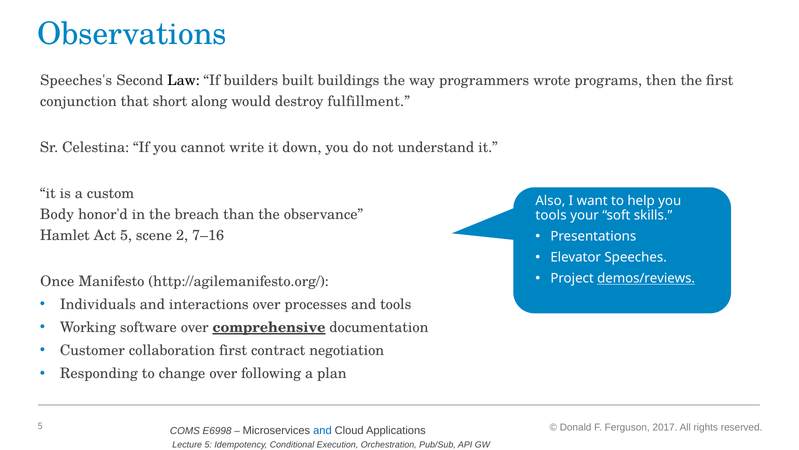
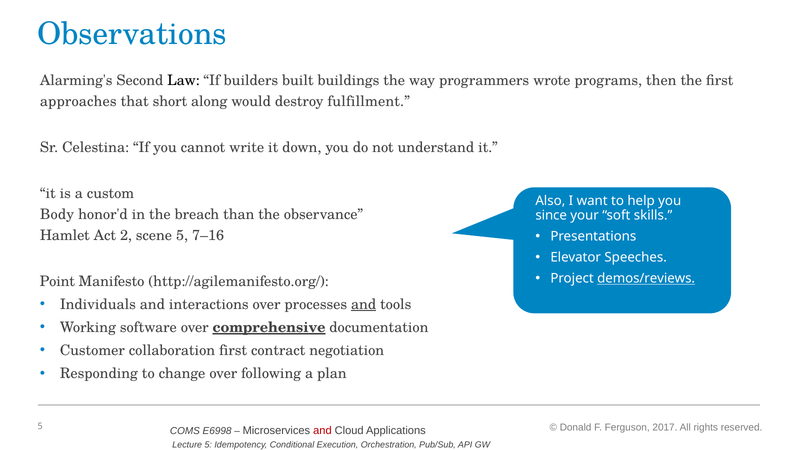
Speeches's: Speeches's -> Alarming's (76, 81)
conjunction: conjunction -> approaches (78, 101)
tools: tools -> since (551, 215)
Act 5: 5 -> 2 (126, 235)
scene 2: 2 -> 5 (182, 235)
Once: Once -> Point (57, 281)
and underline: none -> present (364, 304)
and colour: blue -> red (322, 430)
